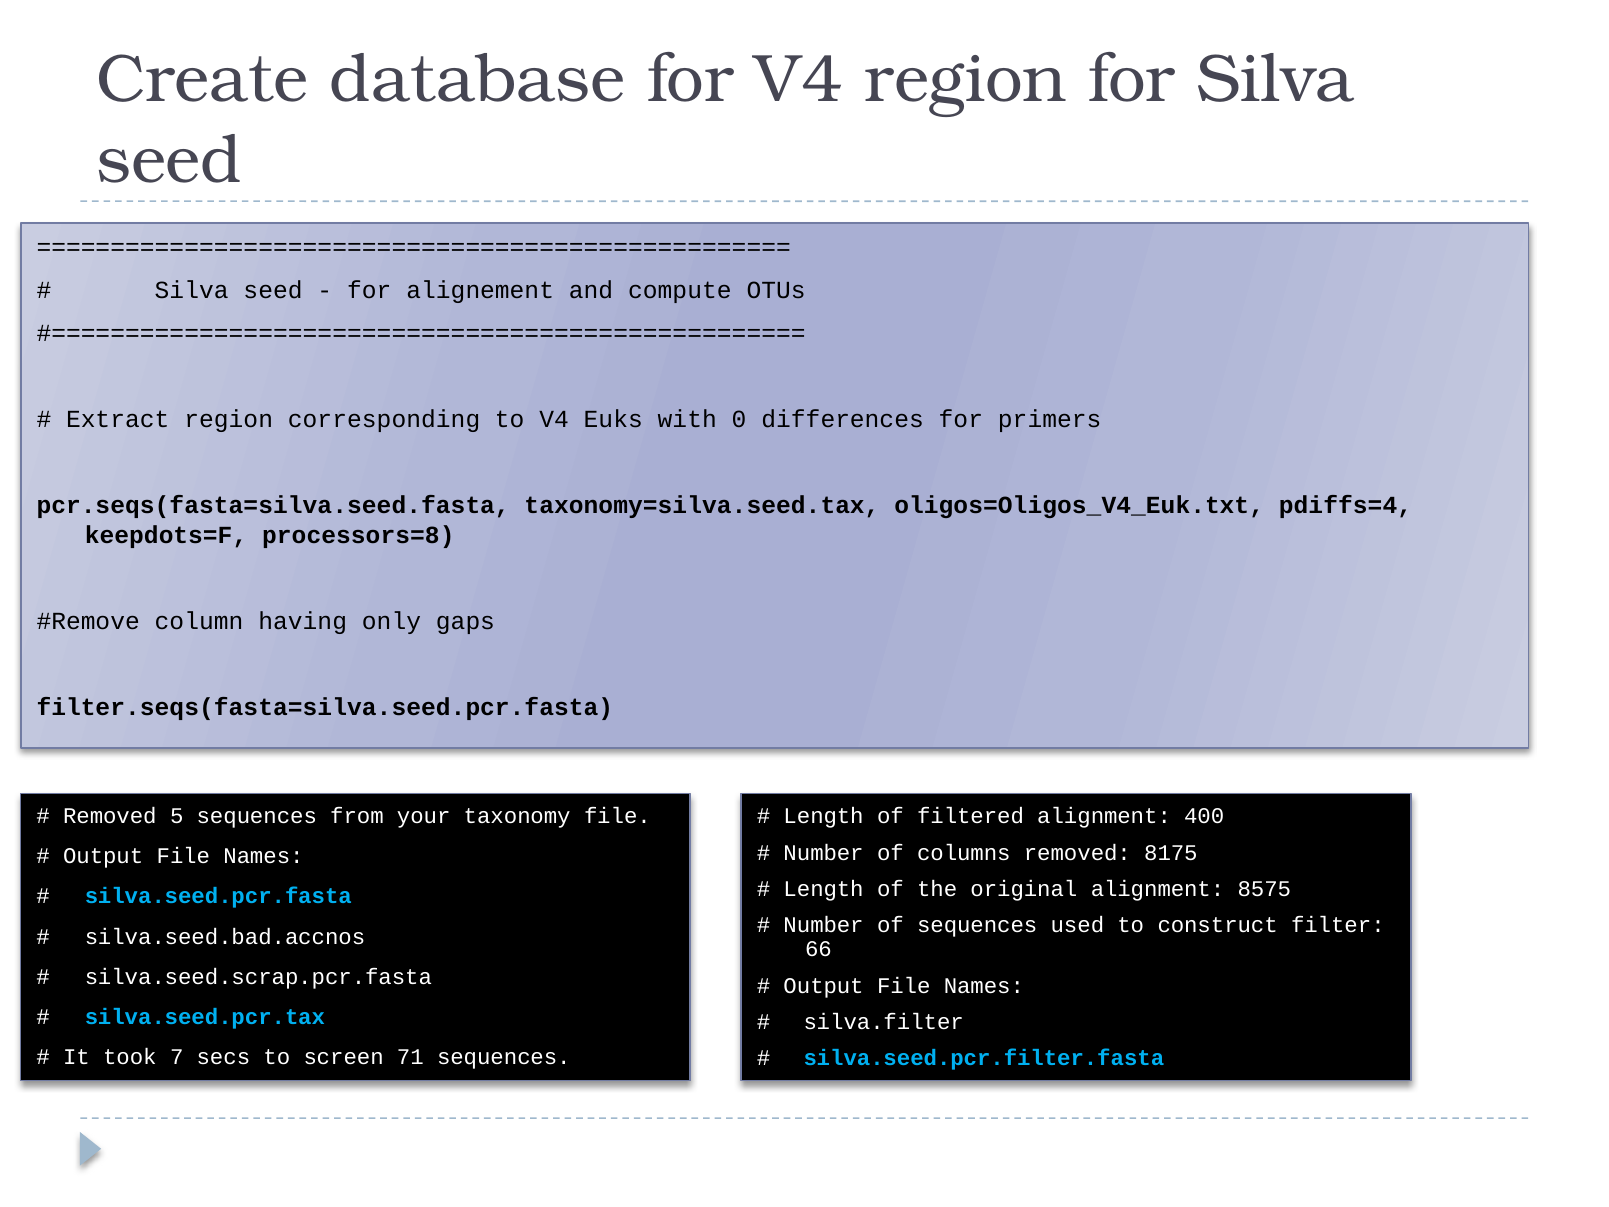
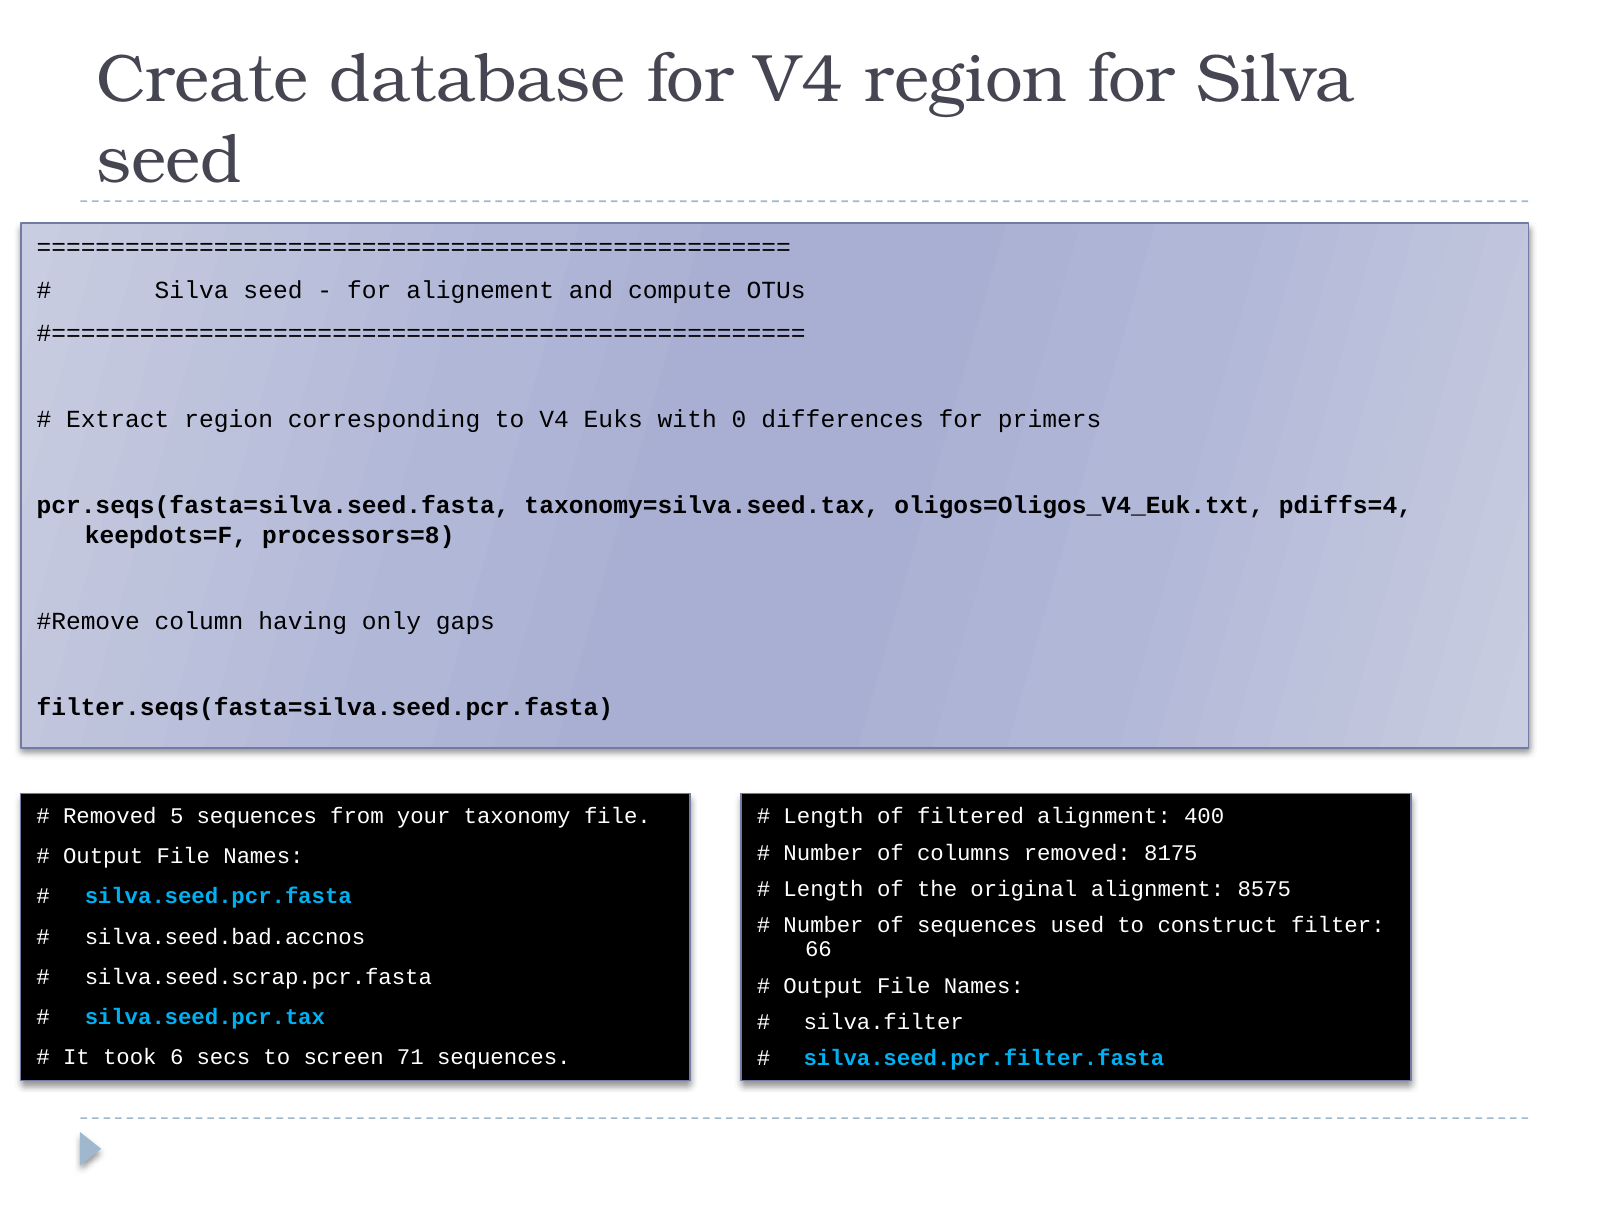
7: 7 -> 6 (177, 1057)
